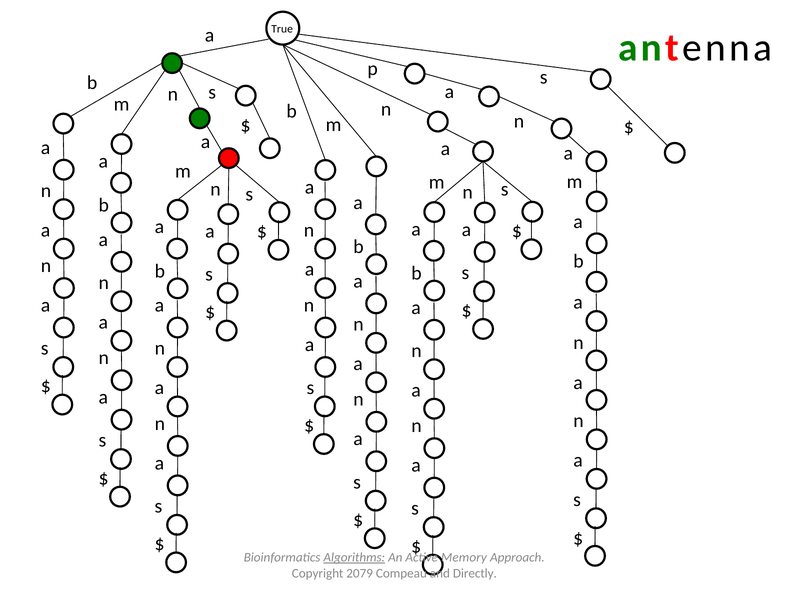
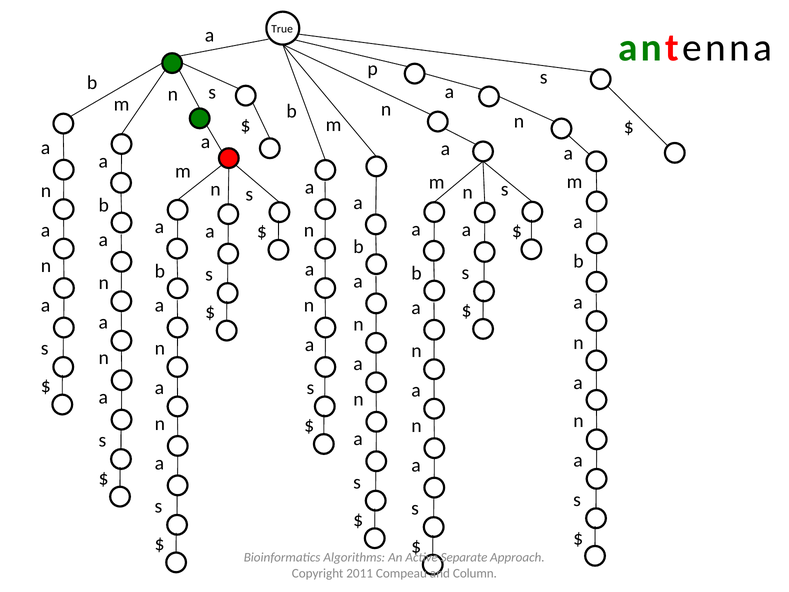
Algorithms underline: present -> none (354, 557)
Memory: Memory -> Separate (464, 557)
2079: 2079 -> 2011 (360, 573)
Directly: Directly -> Column (475, 573)
